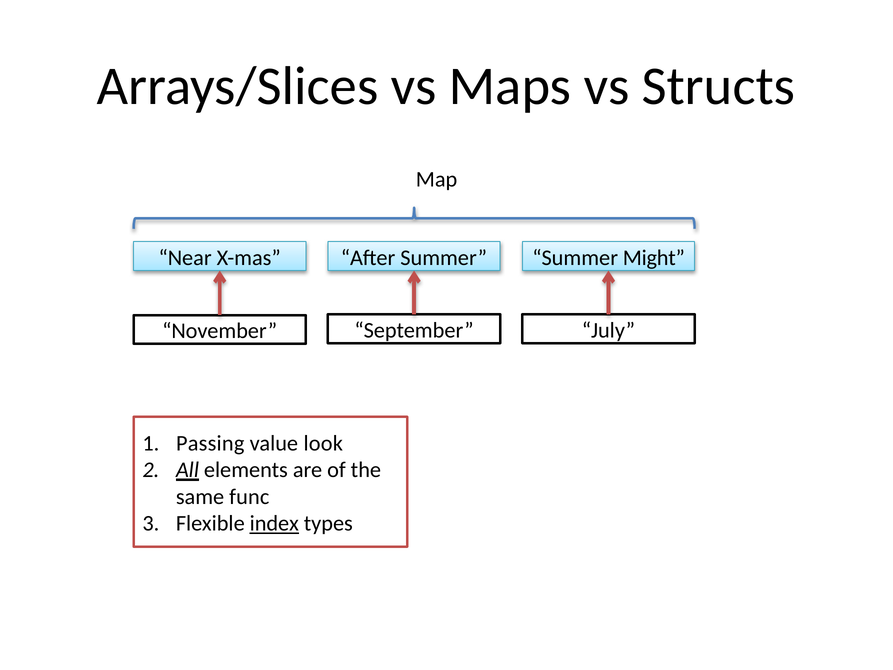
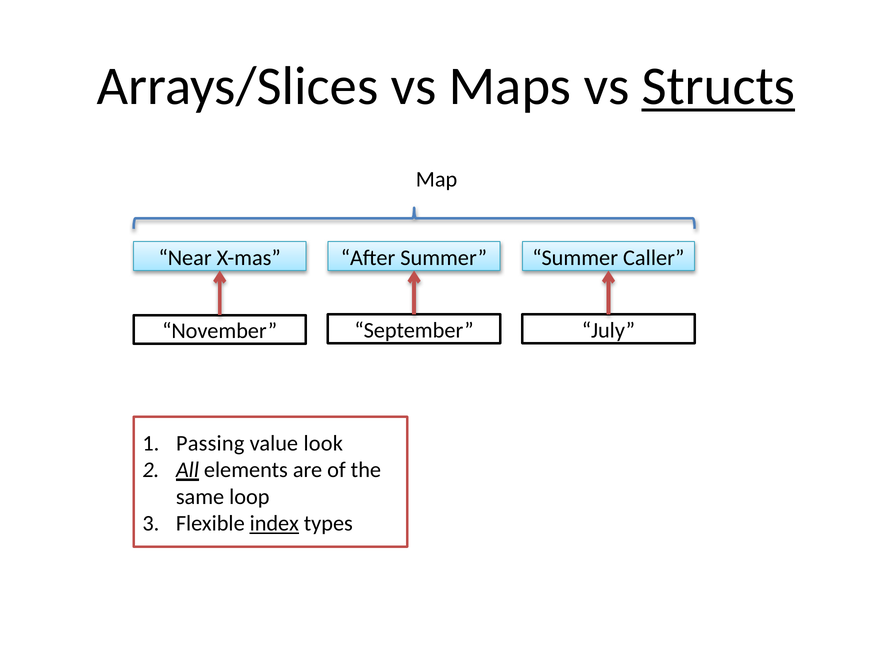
Structs underline: none -> present (718, 86)
Might: Might -> Caller (654, 258)
func: func -> loop (249, 497)
